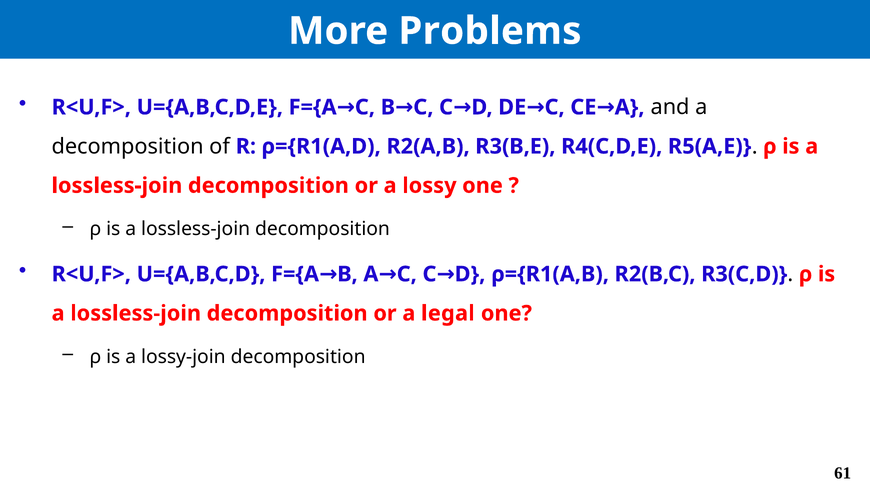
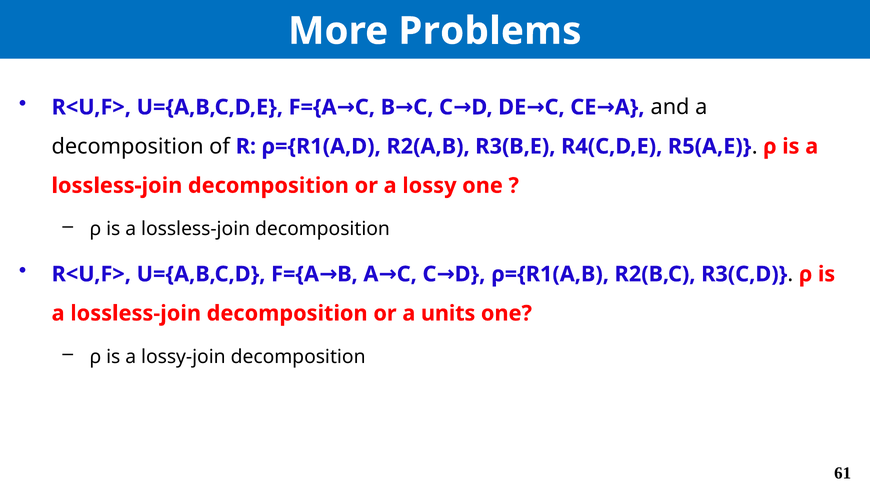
legal: legal -> units (448, 313)
